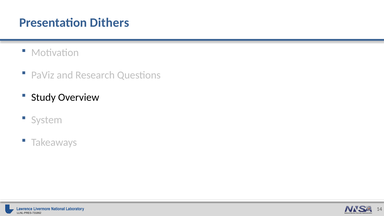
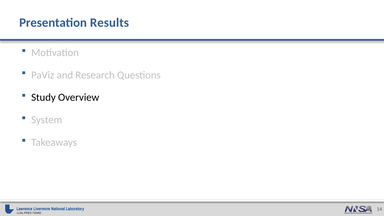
Dithers: Dithers -> Results (109, 23)
